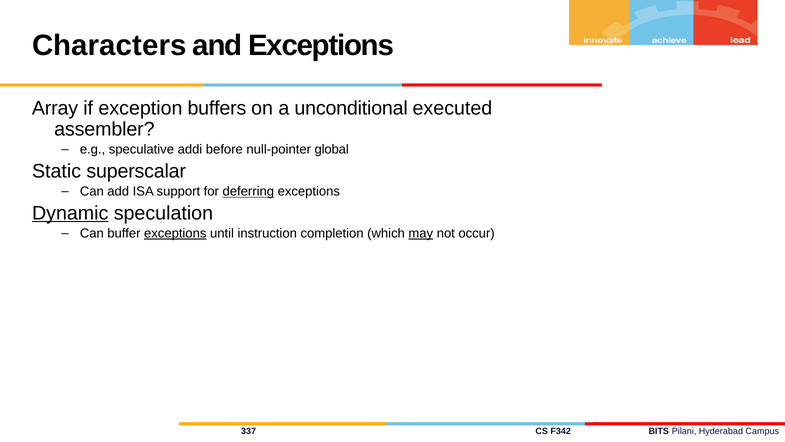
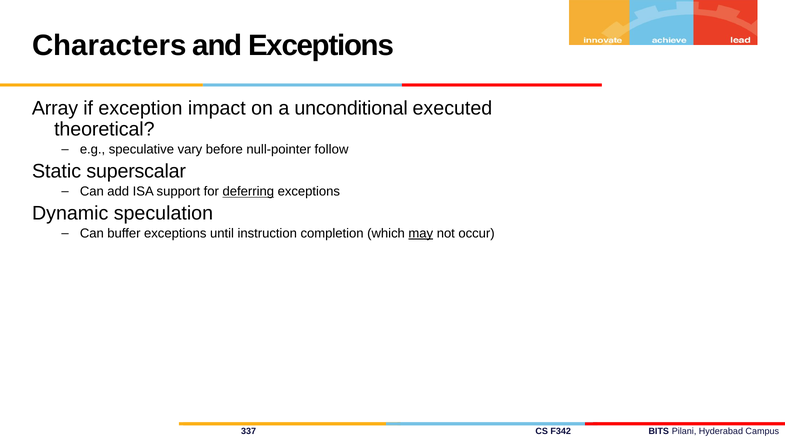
buffers: buffers -> impact (217, 108)
assembler: assembler -> theoretical (104, 129)
addi: addi -> vary (190, 150)
global: global -> follow (332, 150)
Dynamic underline: present -> none (70, 213)
exceptions underline: present -> none (175, 233)
